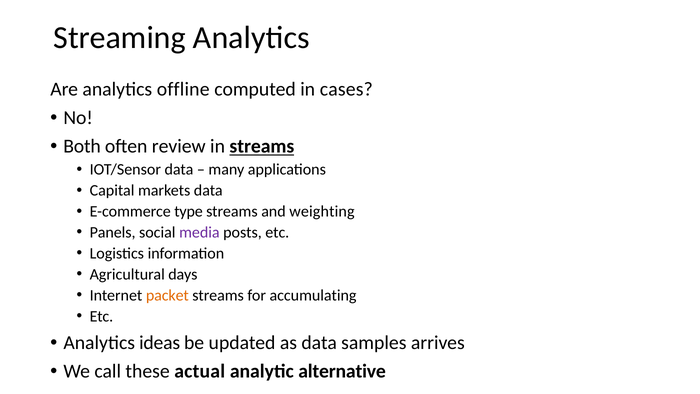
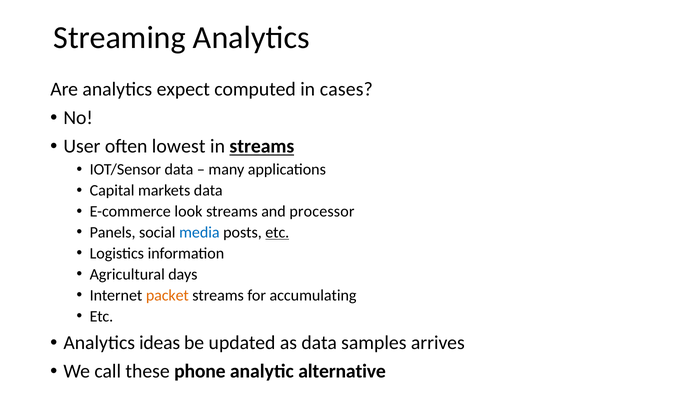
offline: offline -> expect (183, 89)
Both: Both -> User (82, 146)
review: review -> lowest (179, 146)
type: type -> look (188, 211)
weighting: weighting -> processor (322, 211)
media colour: purple -> blue (199, 232)
etc underline: none -> present (277, 232)
actual: actual -> phone (200, 371)
